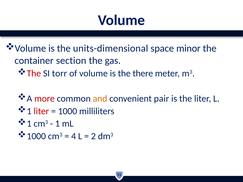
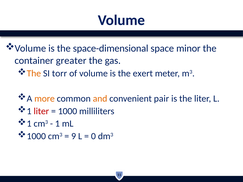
units-dimensional: units-dimensional -> space-dimensional (111, 48)
section: section -> greater (71, 61)
The colour: red -> orange (34, 74)
there: there -> exert (143, 74)
more colour: red -> orange (45, 99)
4: 4 -> 9 (74, 136)
2: 2 -> 0 (93, 136)
